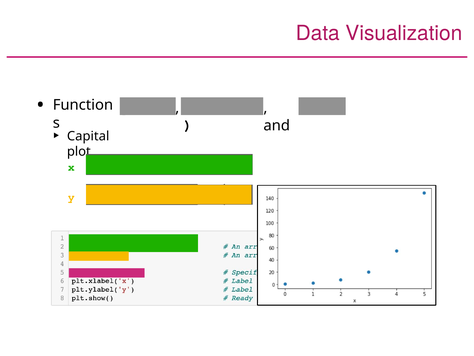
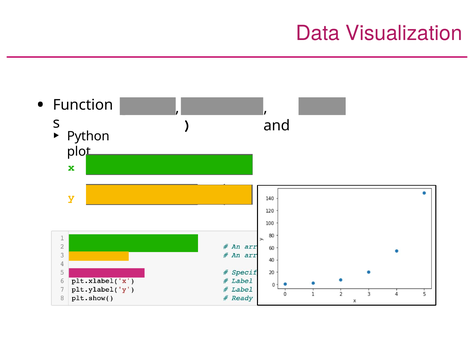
Capital: Capital -> Python (88, 136)
